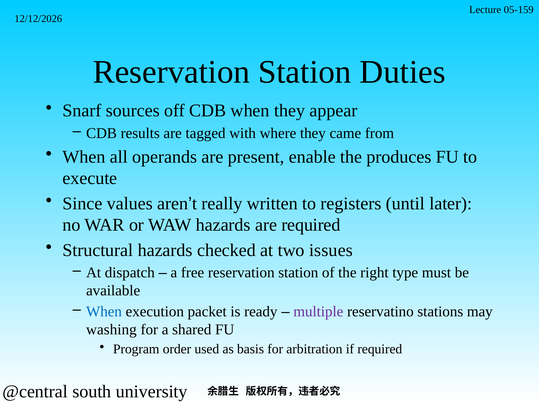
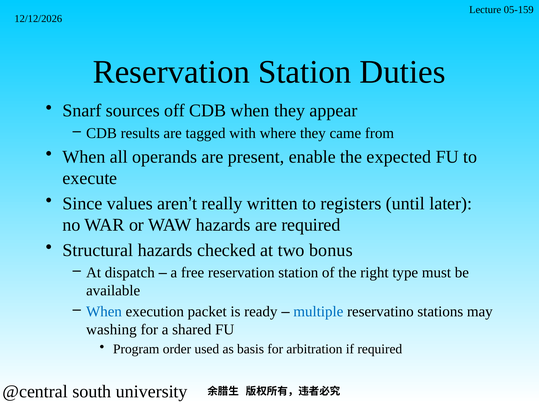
produces: produces -> expected (399, 157)
issues: issues -> bonus (331, 250)
multiple colour: purple -> blue (318, 312)
